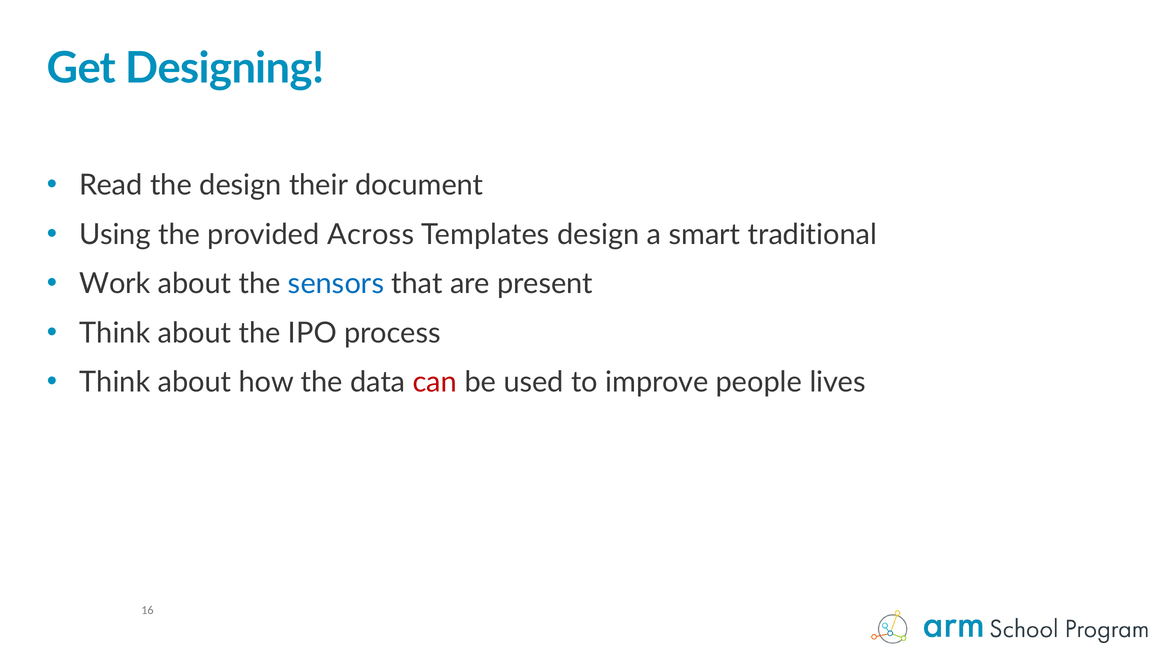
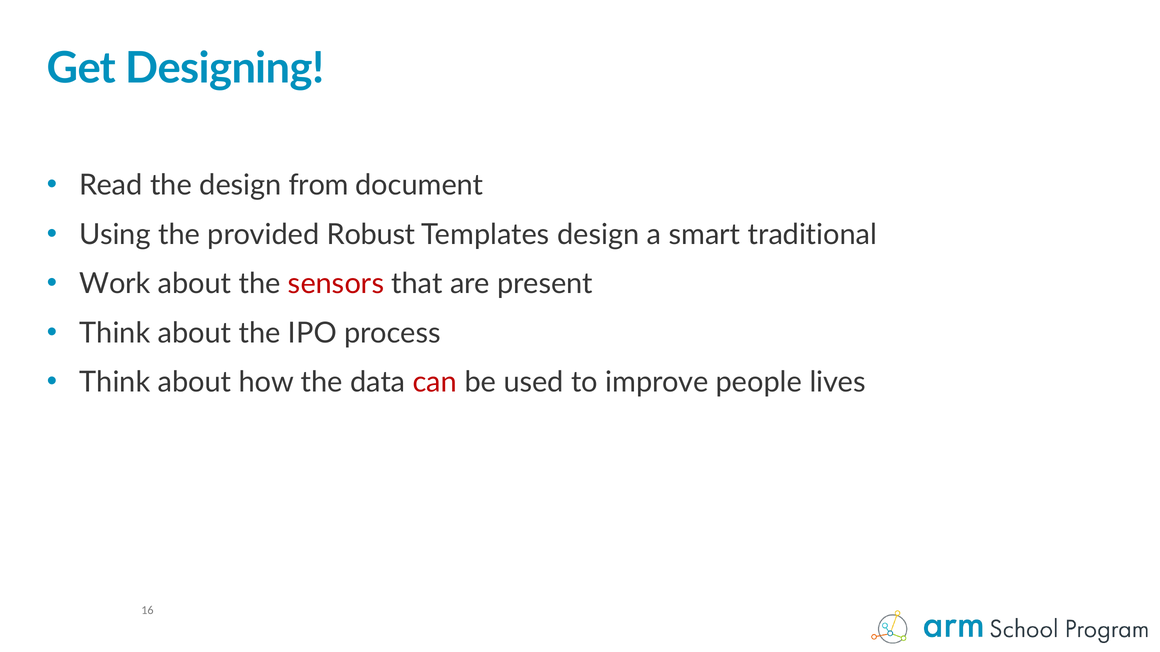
their: their -> from (319, 186)
Across: Across -> Robust (371, 235)
sensors colour: blue -> red (336, 284)
